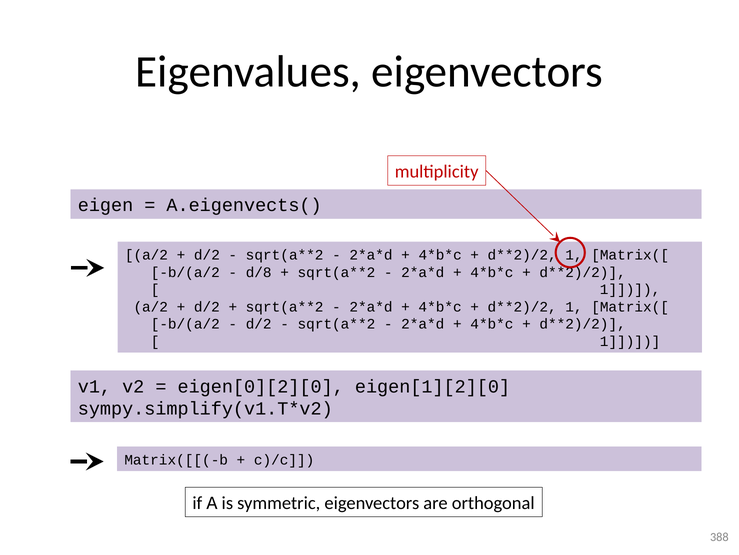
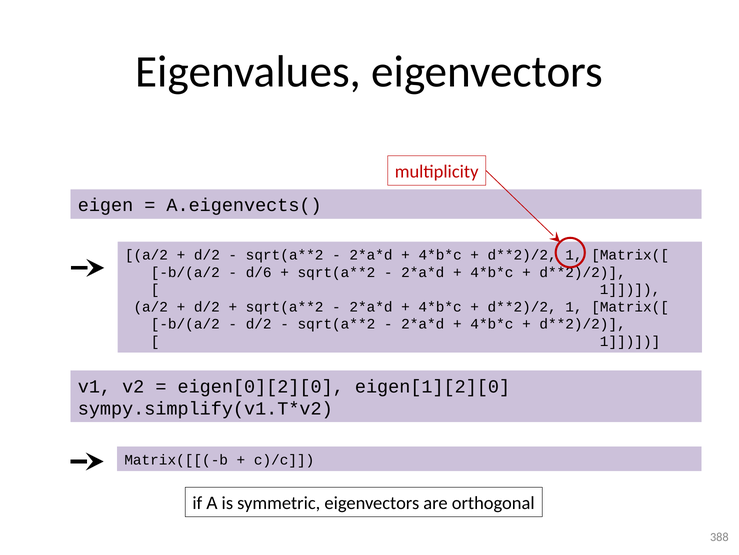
d/8: d/8 -> d/6 (259, 272)
